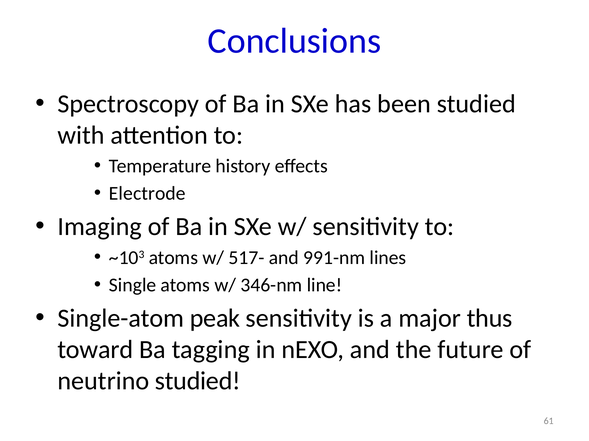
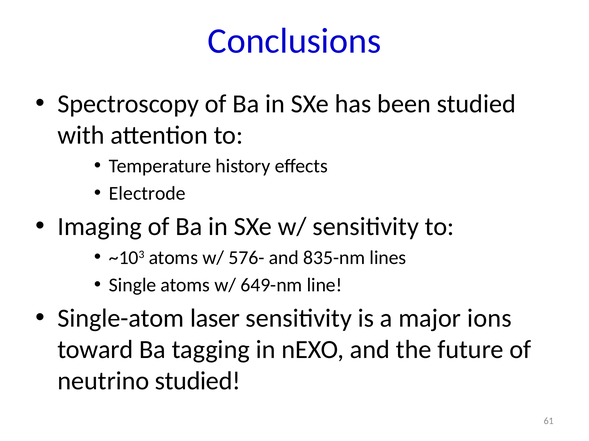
517-: 517- -> 576- (246, 258)
991-nm: 991-nm -> 835-nm (334, 258)
346-nm: 346-nm -> 649-nm (271, 285)
peak: peak -> laser (215, 319)
thus: thus -> ions (489, 319)
